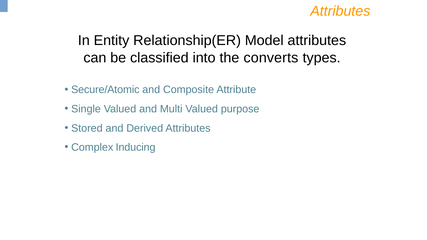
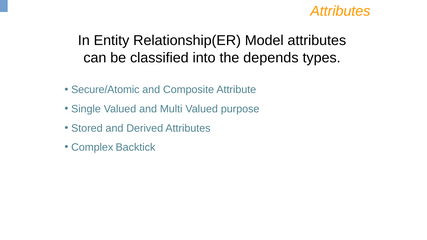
converts: converts -> depends (271, 58)
Inducing: Inducing -> Backtick (136, 147)
